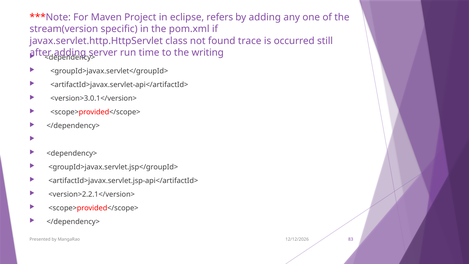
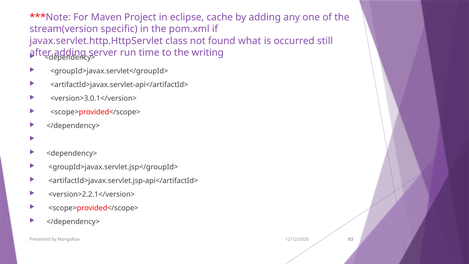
refers: refers -> cache (220, 17)
trace: trace -> what (250, 41)
